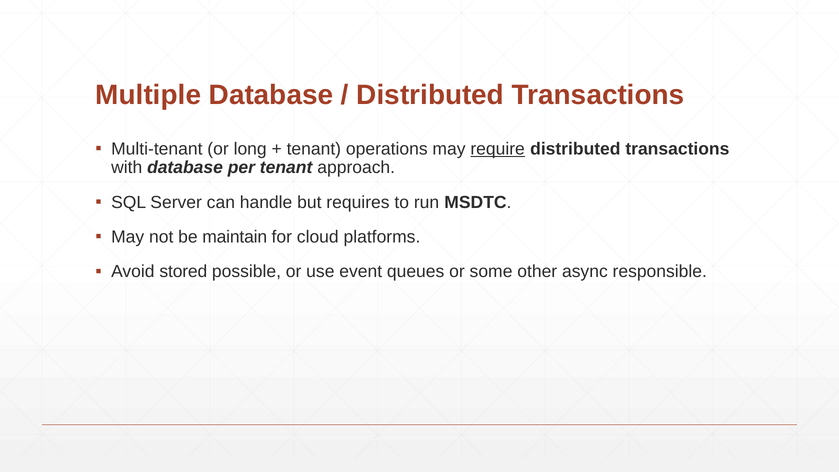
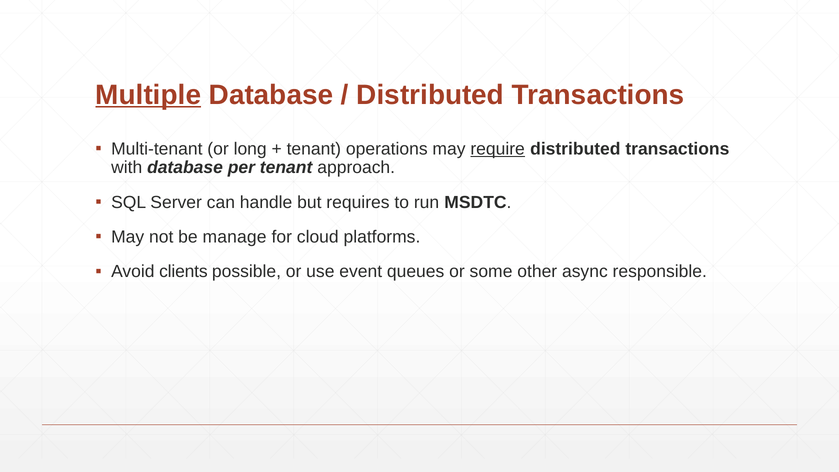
Multiple underline: none -> present (148, 95)
maintain: maintain -> manage (235, 237)
stored: stored -> clients (183, 272)
